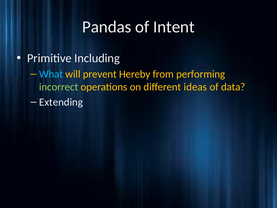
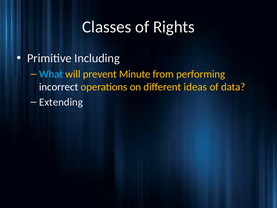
Pandas: Pandas -> Classes (107, 27)
Intent: Intent -> Rights (174, 27)
Hereby: Hereby -> Minute (135, 74)
incorrect colour: light green -> white (59, 87)
